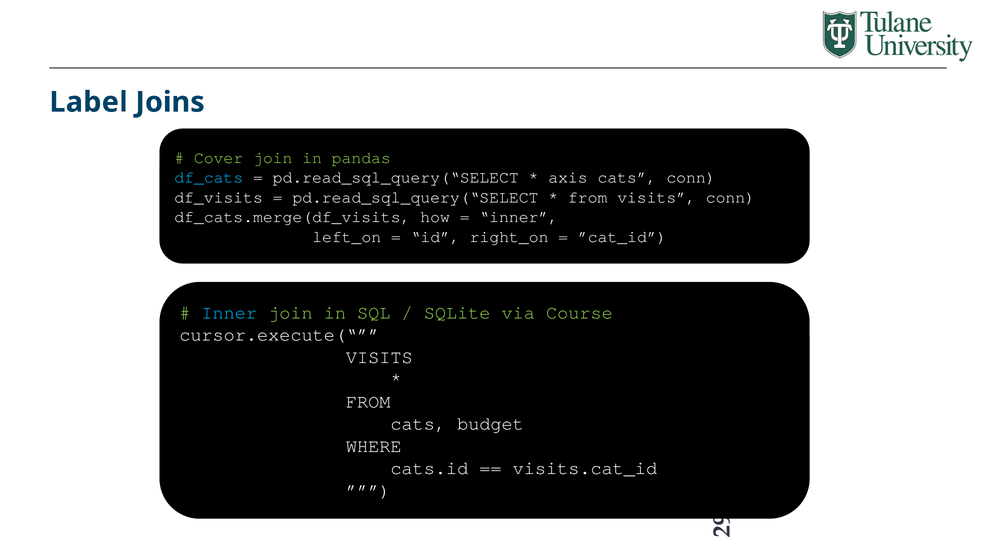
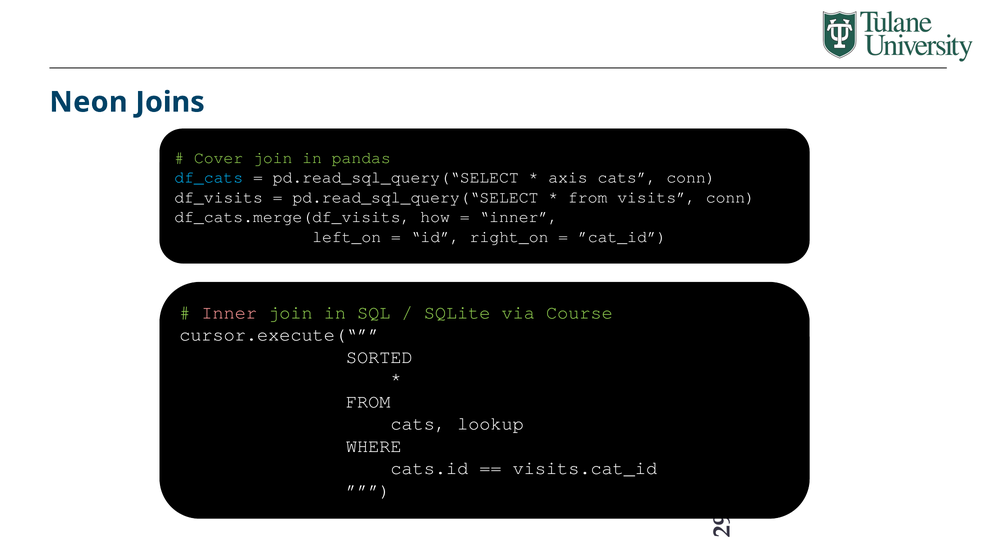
Label: Label -> Neon (89, 102)
Inner colour: light blue -> pink (229, 312)
VISITS: VISITS -> SORTED (379, 357)
budget: budget -> lookup (490, 424)
